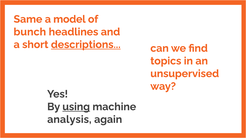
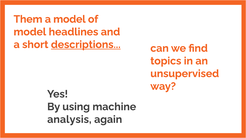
Same: Same -> Them (28, 19)
bunch: bunch -> model (30, 32)
using underline: present -> none (76, 107)
